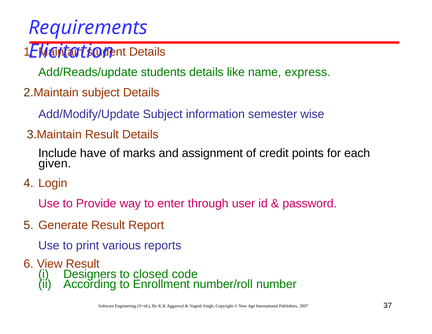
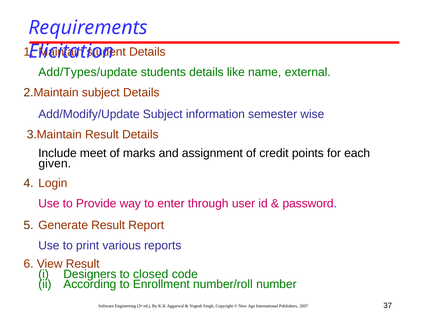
Add/Reads/update: Add/Reads/update -> Add/Types/update (88, 72)
express: express -> external (308, 72)
have: have -> meet (93, 153)
